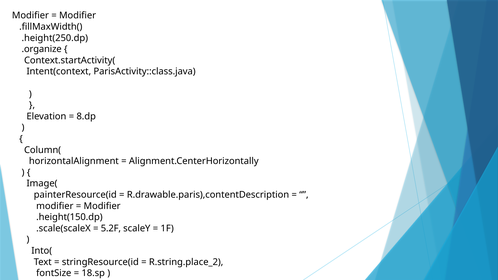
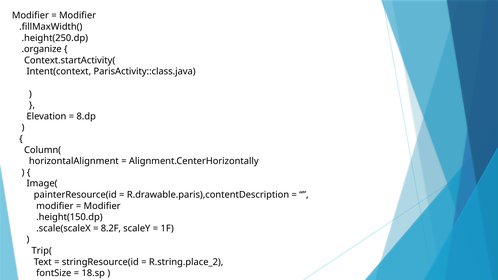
5.2F: 5.2F -> 8.2F (111, 228)
Into(: Into( -> Trip( (42, 251)
